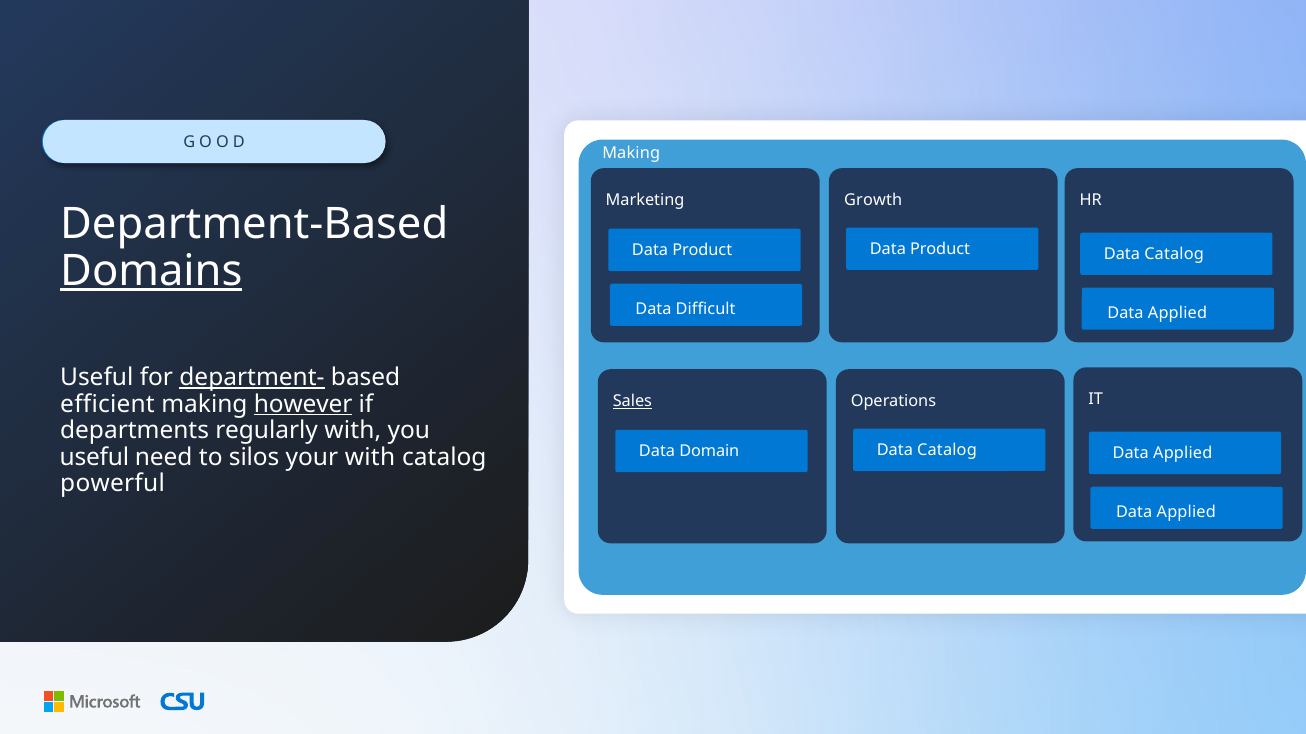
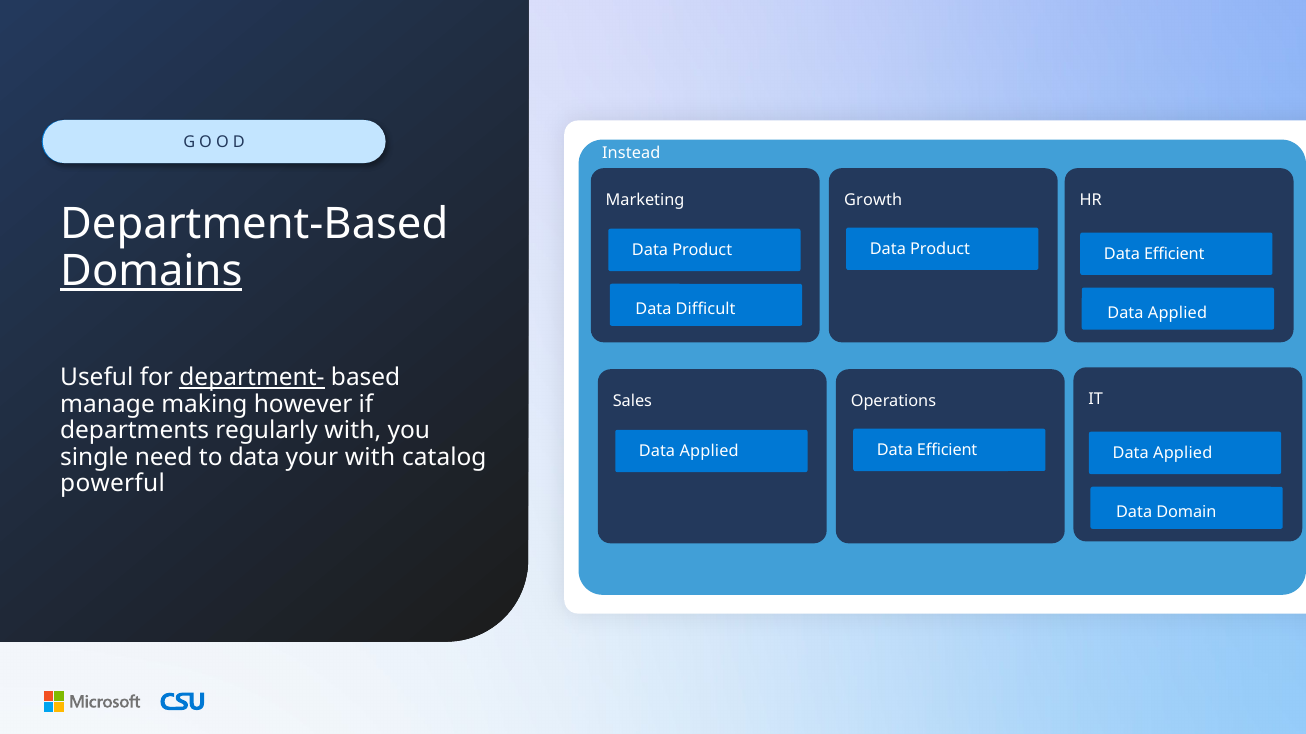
Making: Making -> Instead (631, 154)
Catalog: Catalog -> Efficient (1174, 254)
Sales underline: present -> none (632, 402)
efficient: efficient -> manage (108, 404)
however underline: present -> none (303, 404)
Catalog: Catalog -> Efficient (947, 451)
Domain: Domain -> Applied (709, 452)
useful: useful -> single (94, 457)
to silos: silos -> data (254, 457)
Applied: Applied -> Domain (1186, 513)
